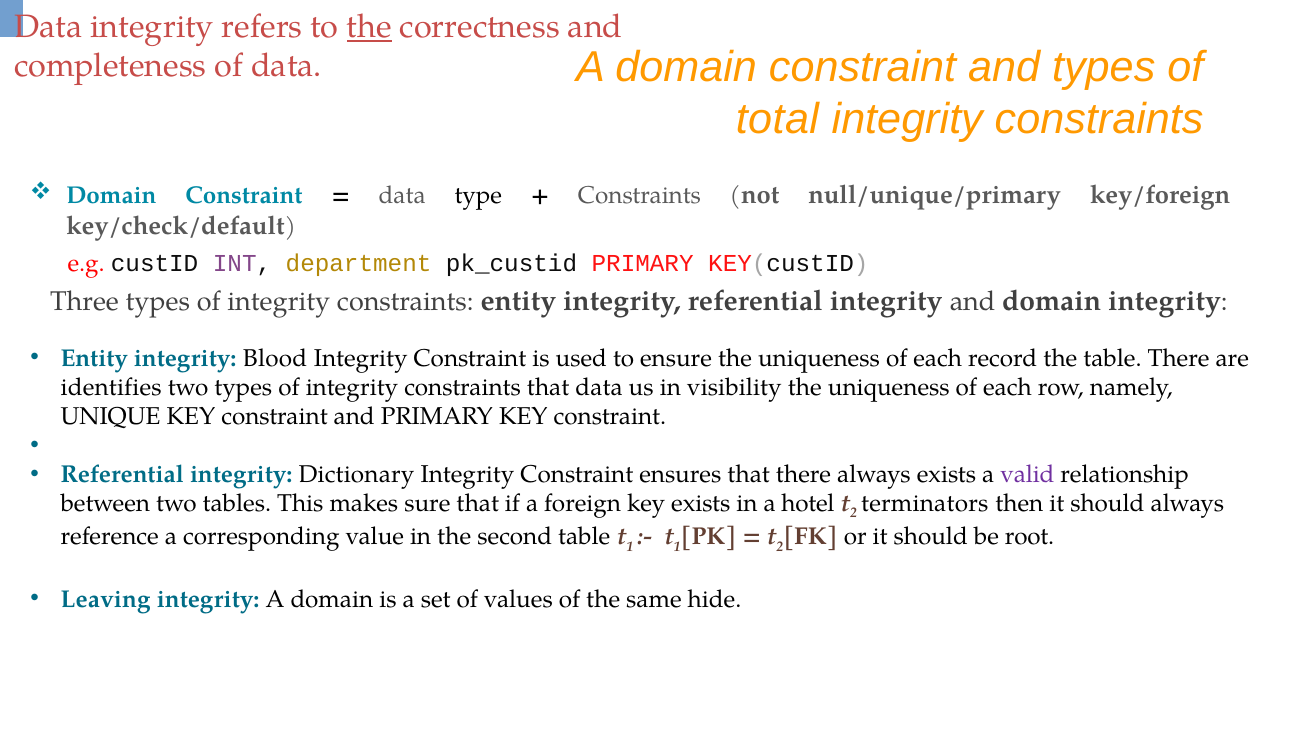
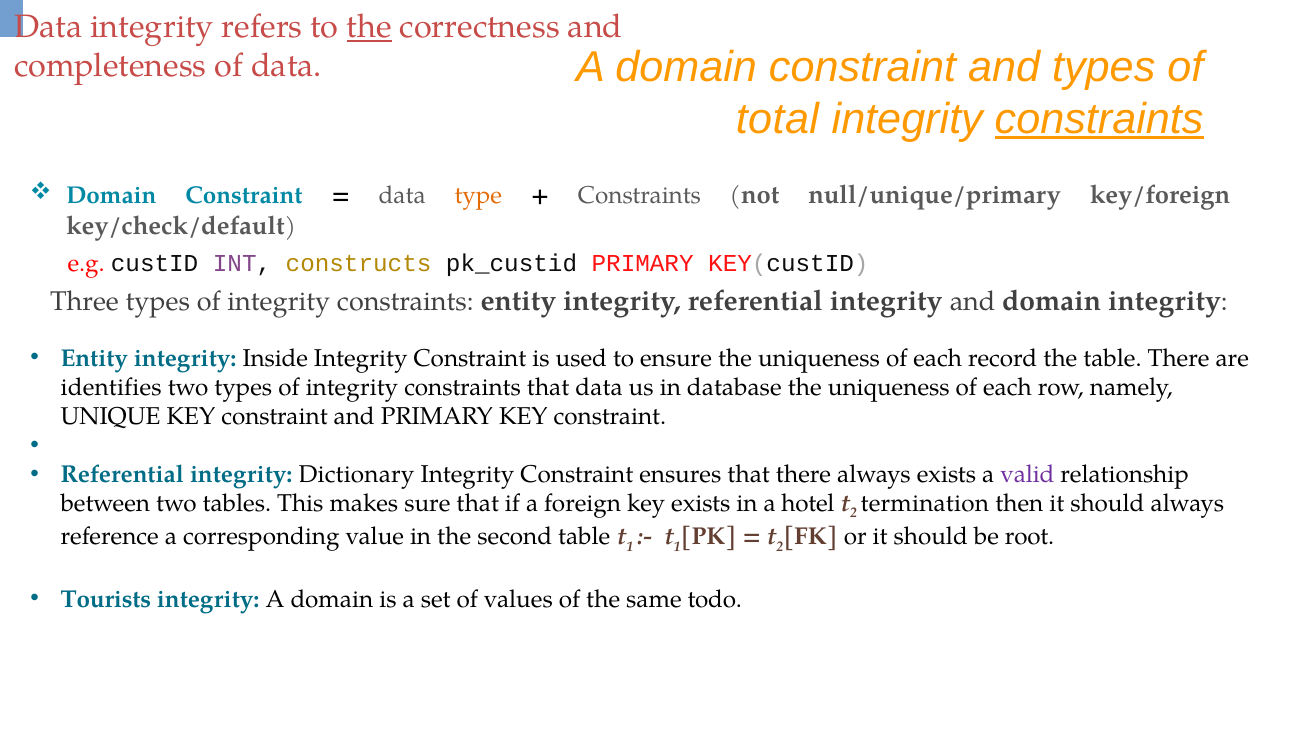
constraints underline: none -> present (1099, 119)
type colour: black -> orange (478, 195)
department: department -> constructs (359, 264)
Blood: Blood -> Inside (275, 358)
visibility: visibility -> database (734, 387)
terminators: terminators -> termination (925, 503)
Leaving: Leaving -> Tourists (106, 599)
hide: hide -> todo (715, 599)
